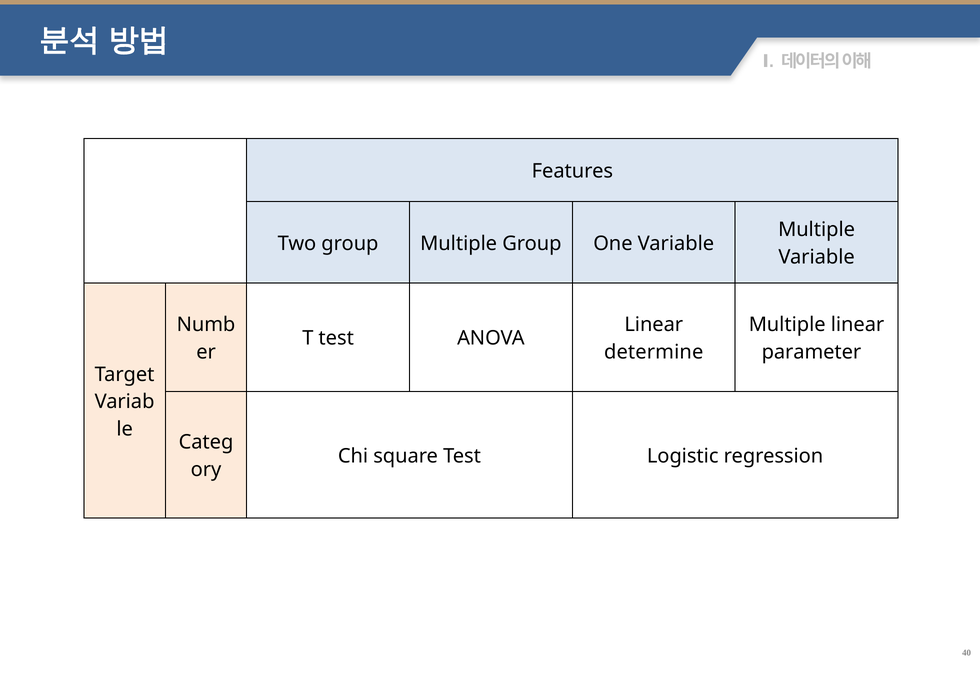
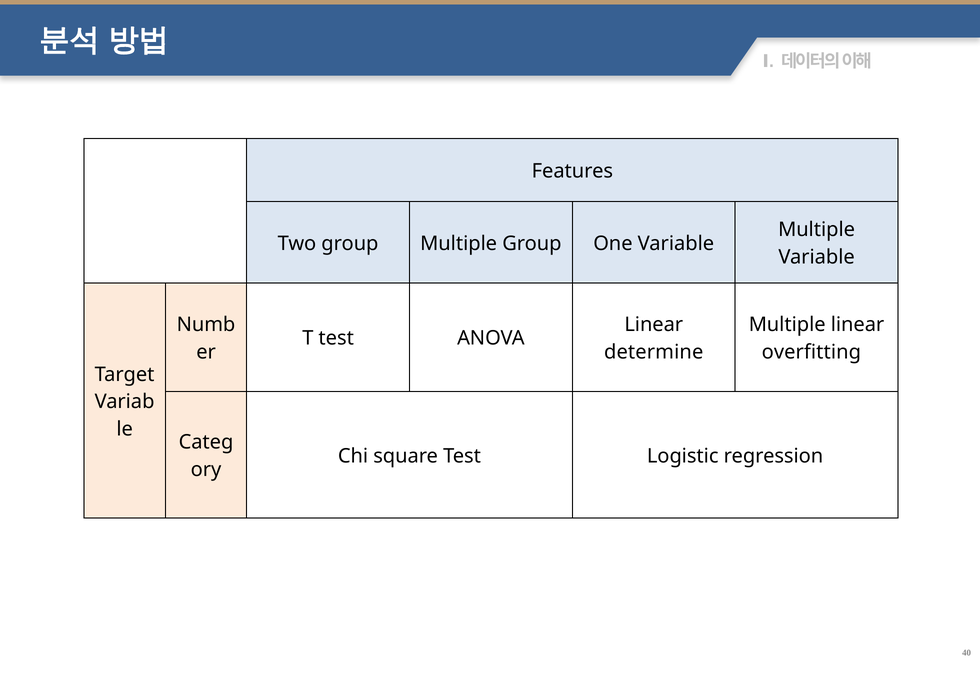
parameter: parameter -> overfitting (811, 352)
